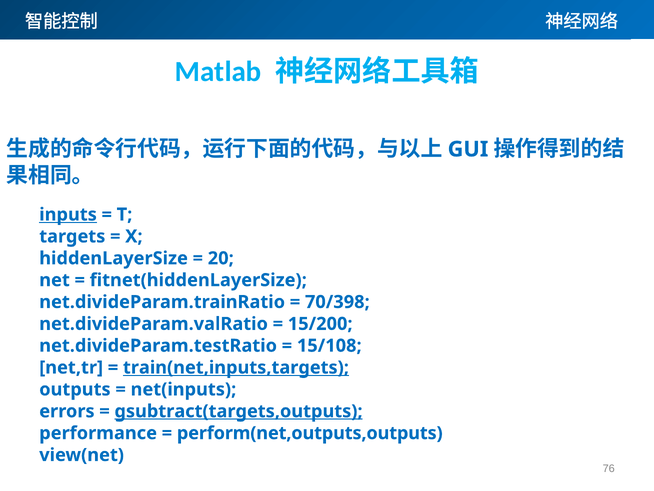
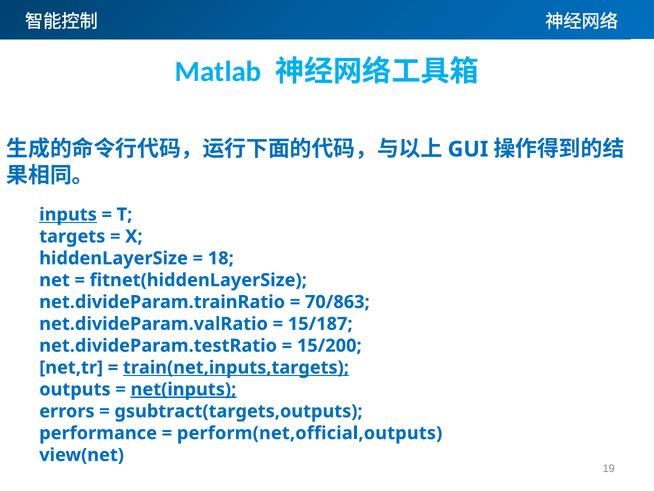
20: 20 -> 18 (221, 258)
70/398: 70/398 -> 70/863 (337, 302)
15/200: 15/200 -> 15/187 (320, 324)
15/108: 15/108 -> 15/200 (329, 345)
net(inputs underline: none -> present (183, 389)
gsubtract(targets,outputs underline: present -> none (239, 411)
perform(net,outputs,outputs: perform(net,outputs,outputs -> perform(net,official,outputs (310, 433)
76: 76 -> 19 (609, 468)
